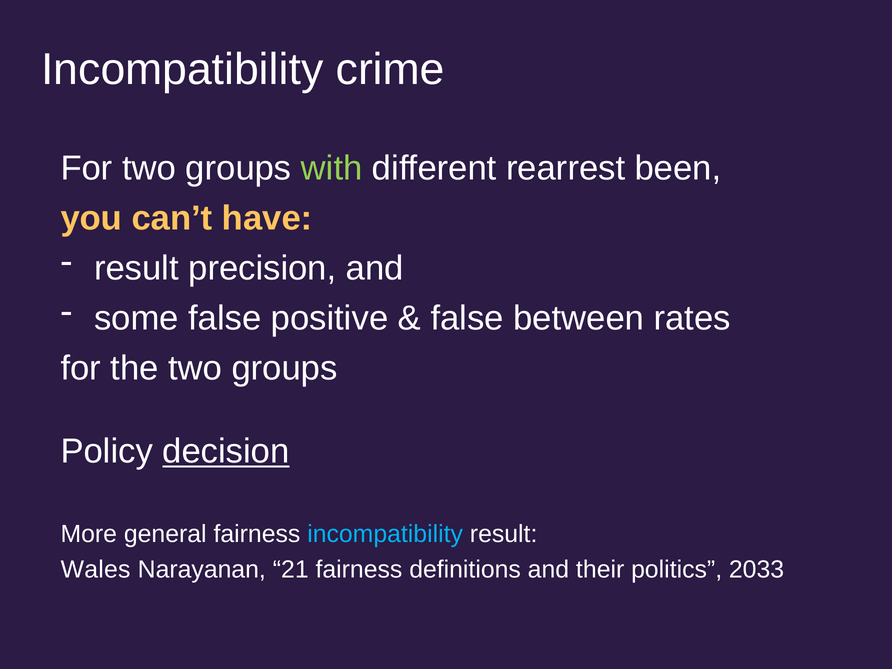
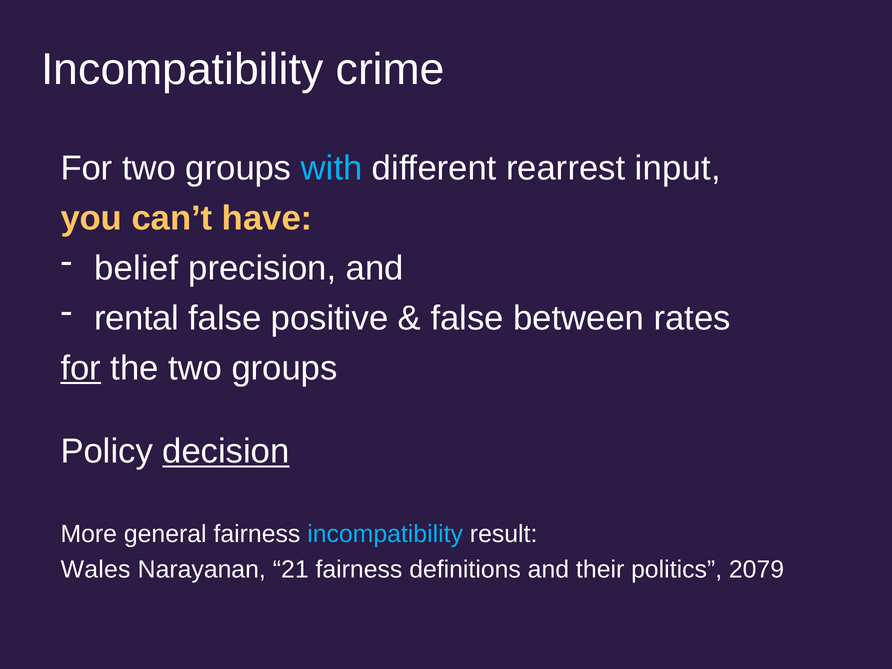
with colour: light green -> light blue (332, 168)
been: been -> input (678, 168)
result: result -> belief (136, 268)
some: some -> rental (137, 318)
for underline: none -> present (81, 368)
2033: 2033 -> 2079 (757, 570)
